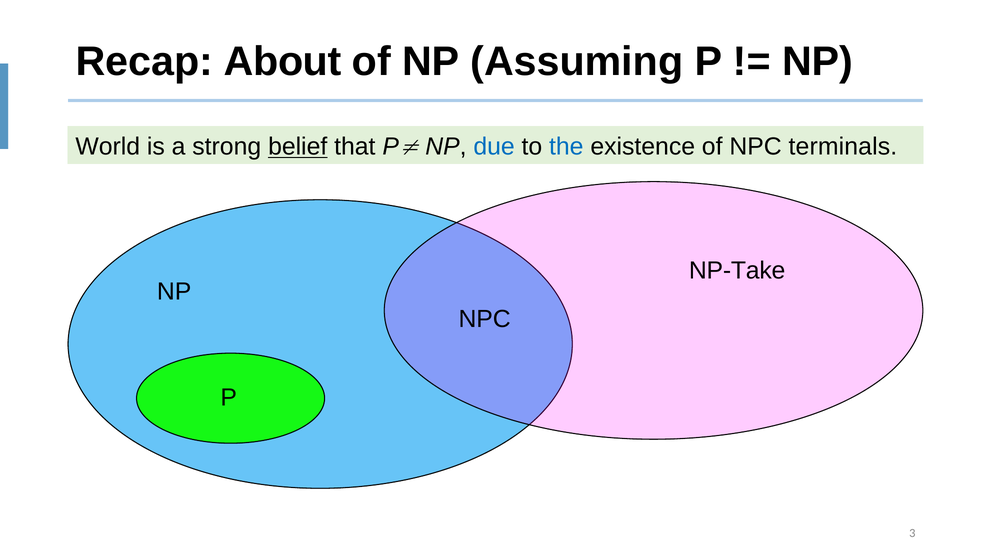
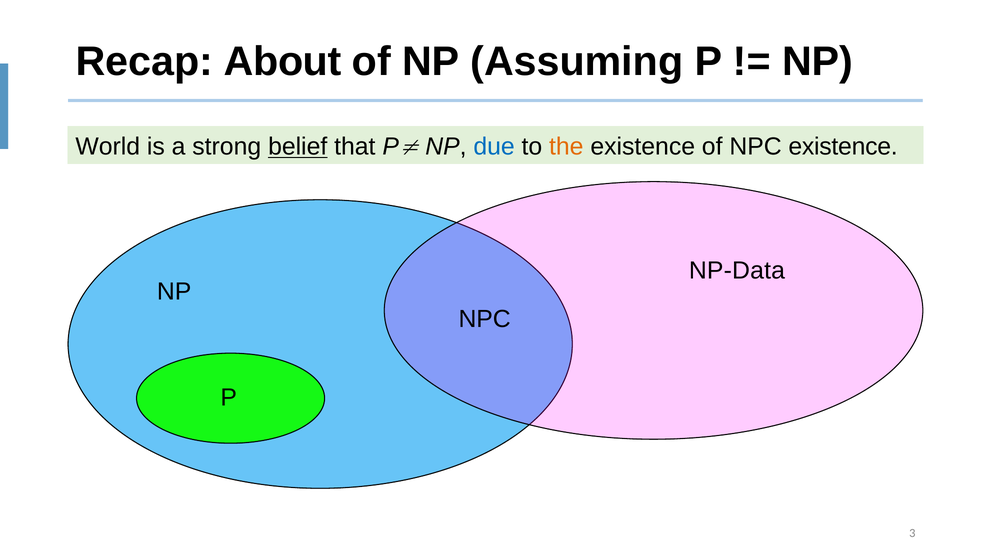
the colour: blue -> orange (566, 147)
NPC terminals: terminals -> existence (843, 147)
NP-Take: NP-Take -> NP-Data (737, 271)
